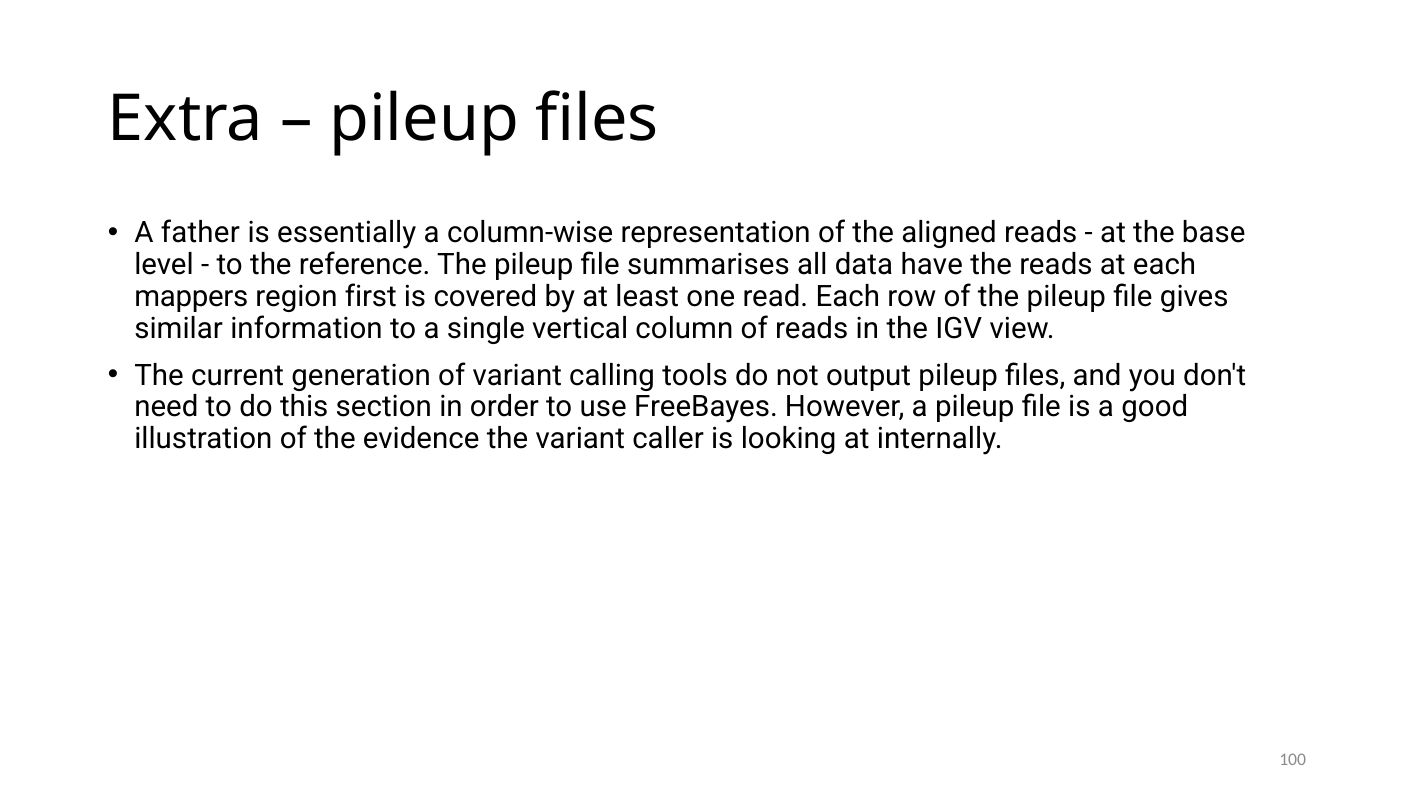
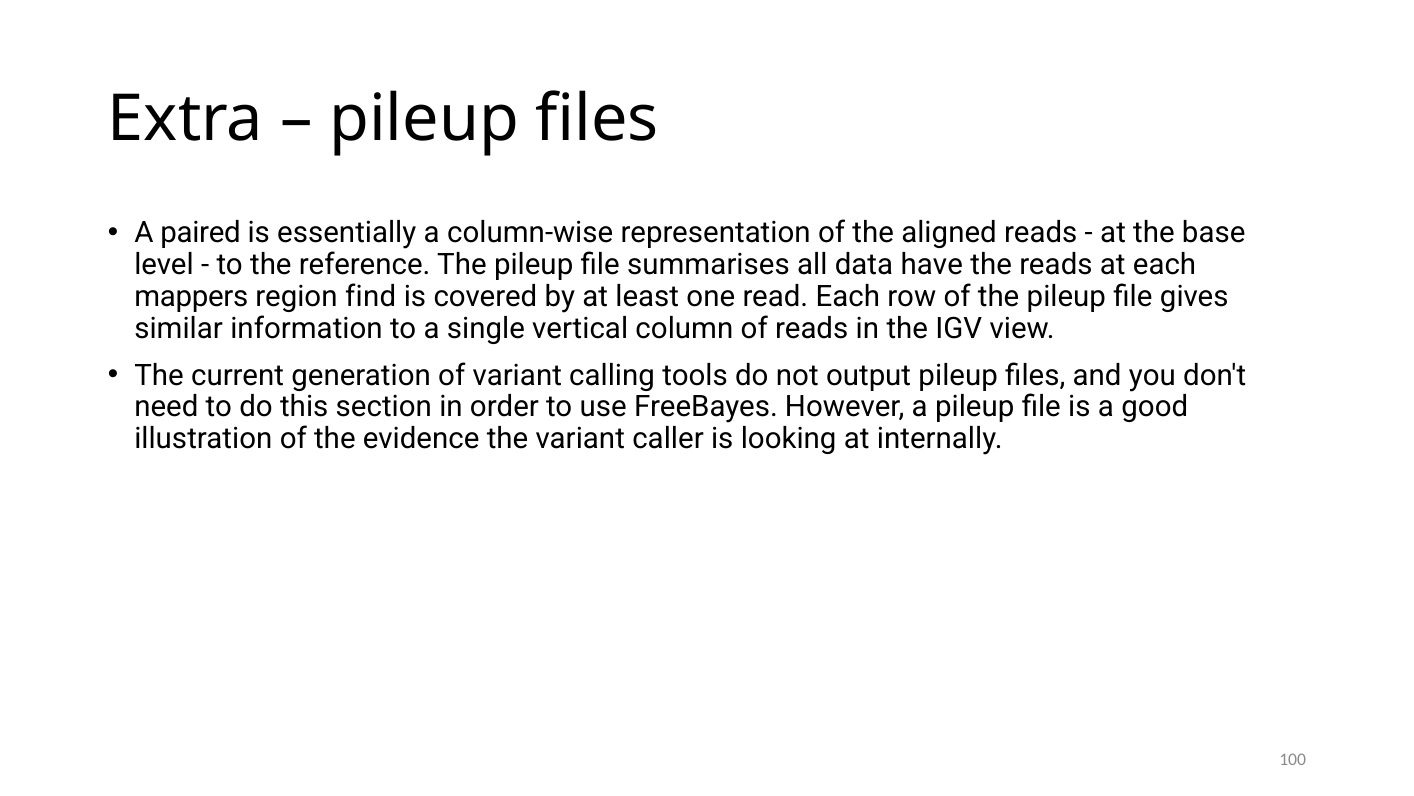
father: father -> paired (201, 233)
first: first -> find (371, 297)
